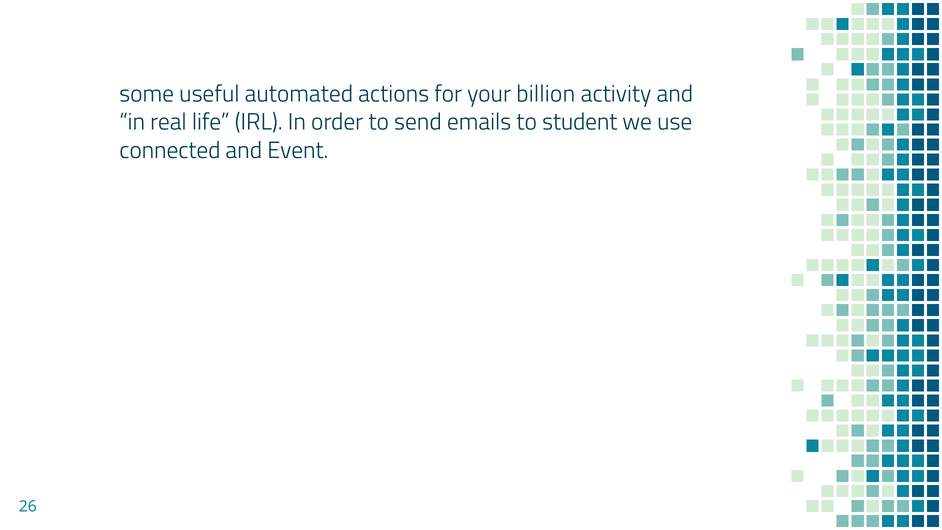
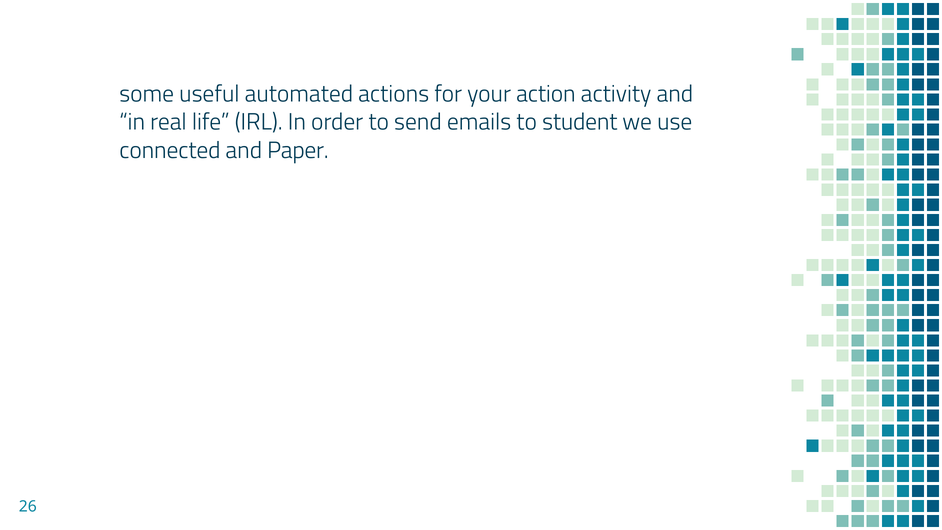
billion: billion -> action (546, 94)
Event: Event -> Paper (298, 150)
